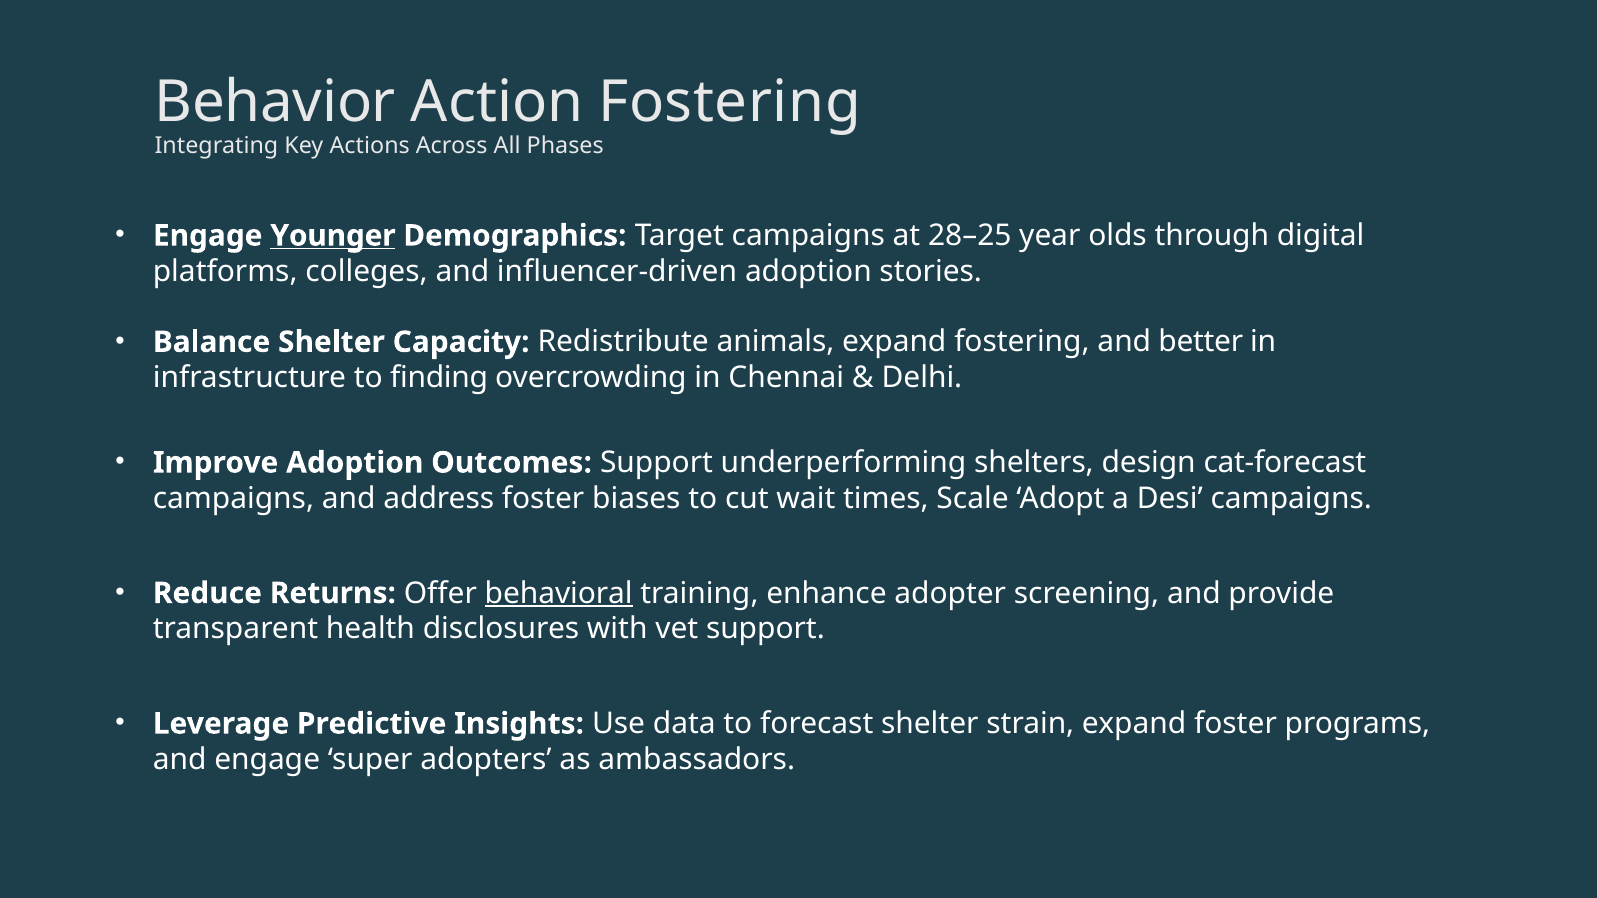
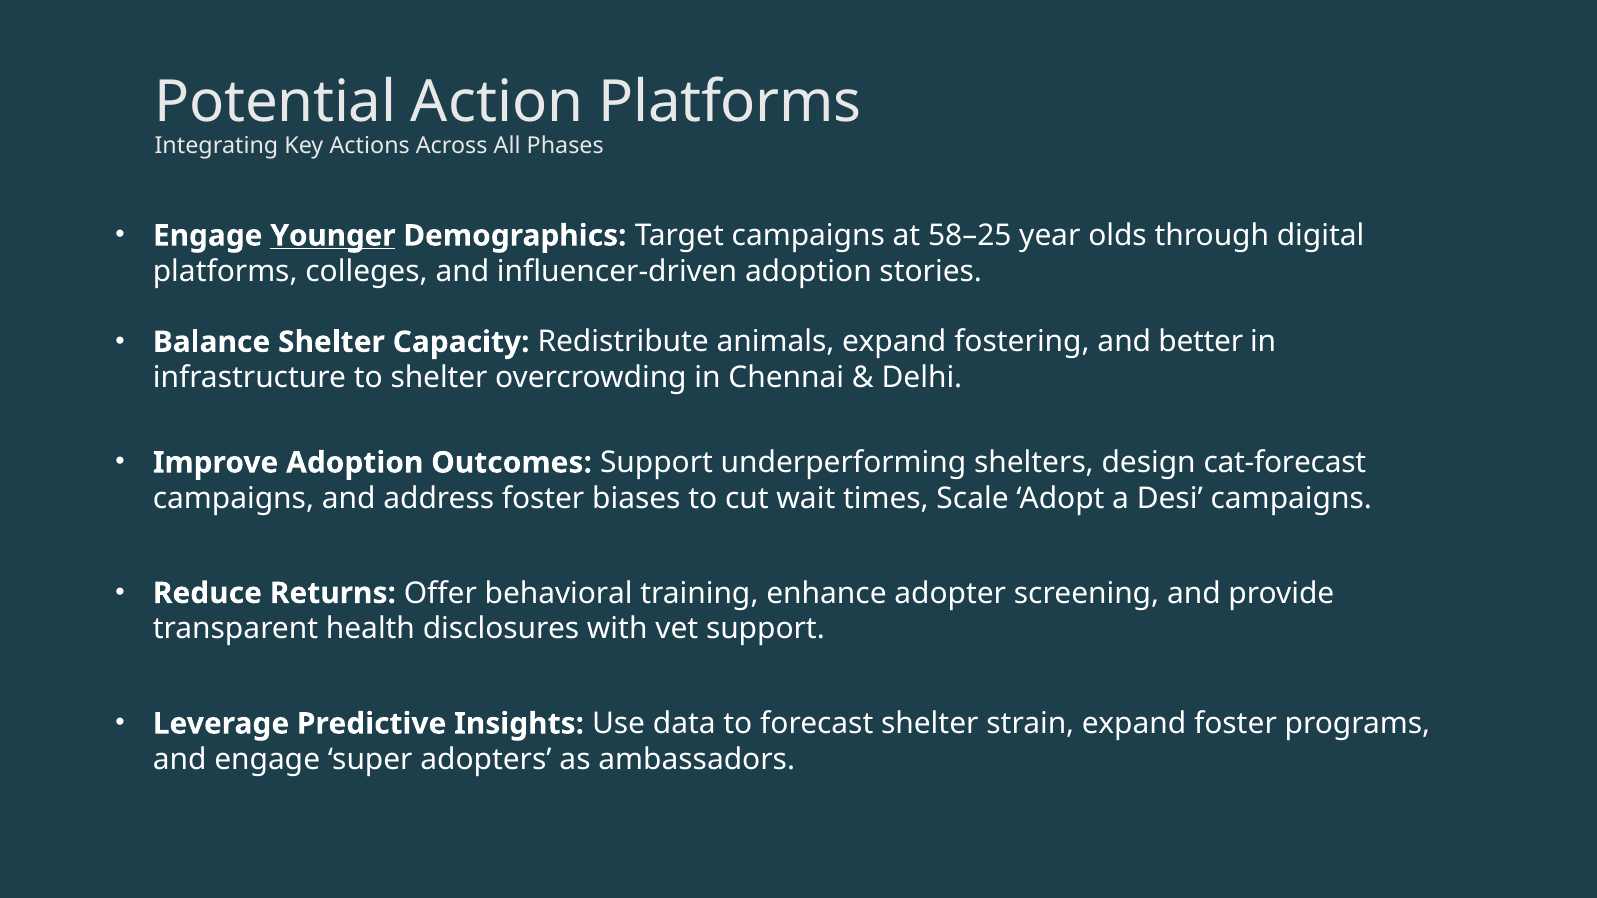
Behavior: Behavior -> Potential (275, 102)
Action Fostering: Fostering -> Platforms (730, 102)
28–25: 28–25 -> 58–25 (970, 236)
to finding: finding -> shelter (439, 378)
behavioral underline: present -> none (559, 593)
